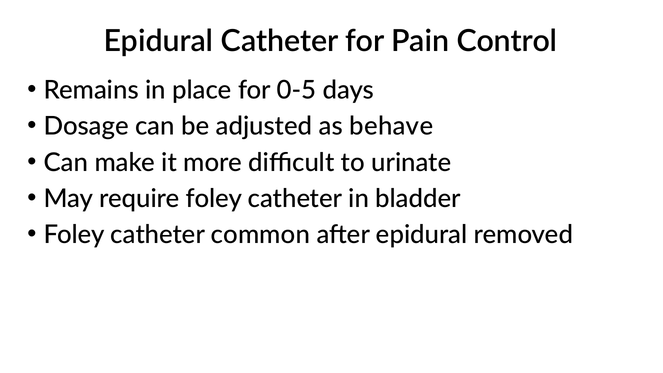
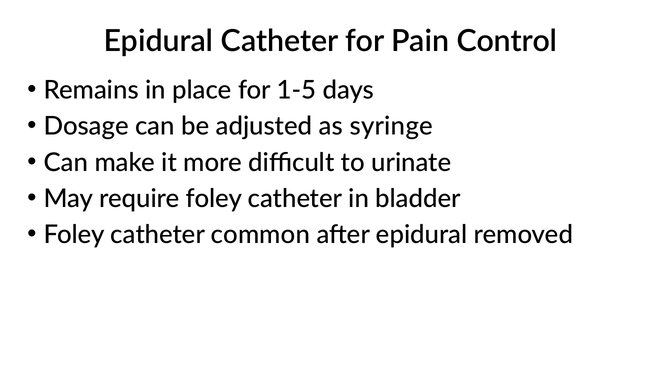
0-5: 0-5 -> 1-5 (296, 90)
behave: behave -> syringe (391, 126)
